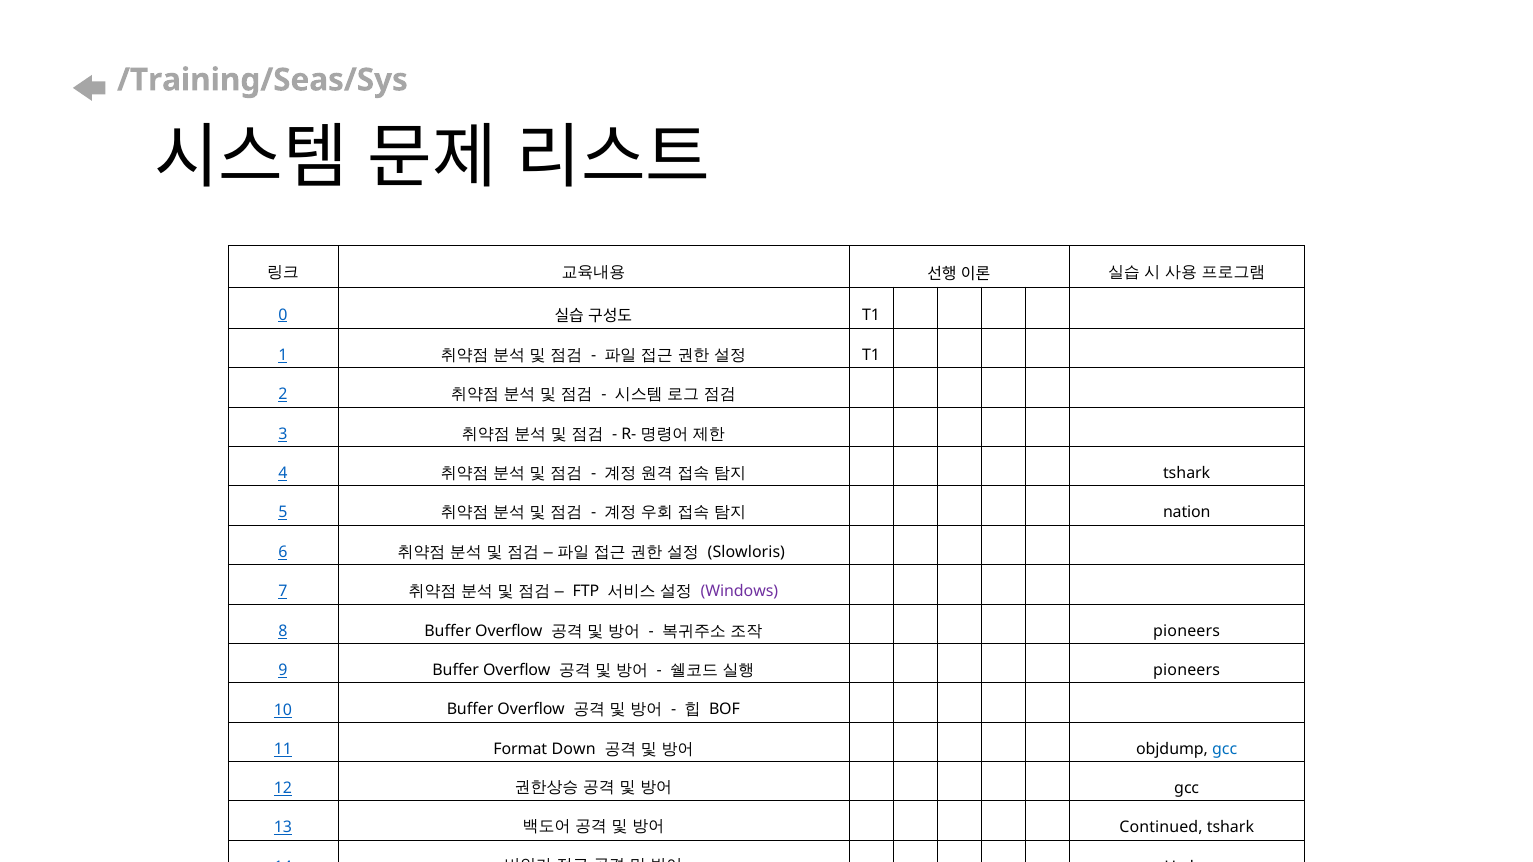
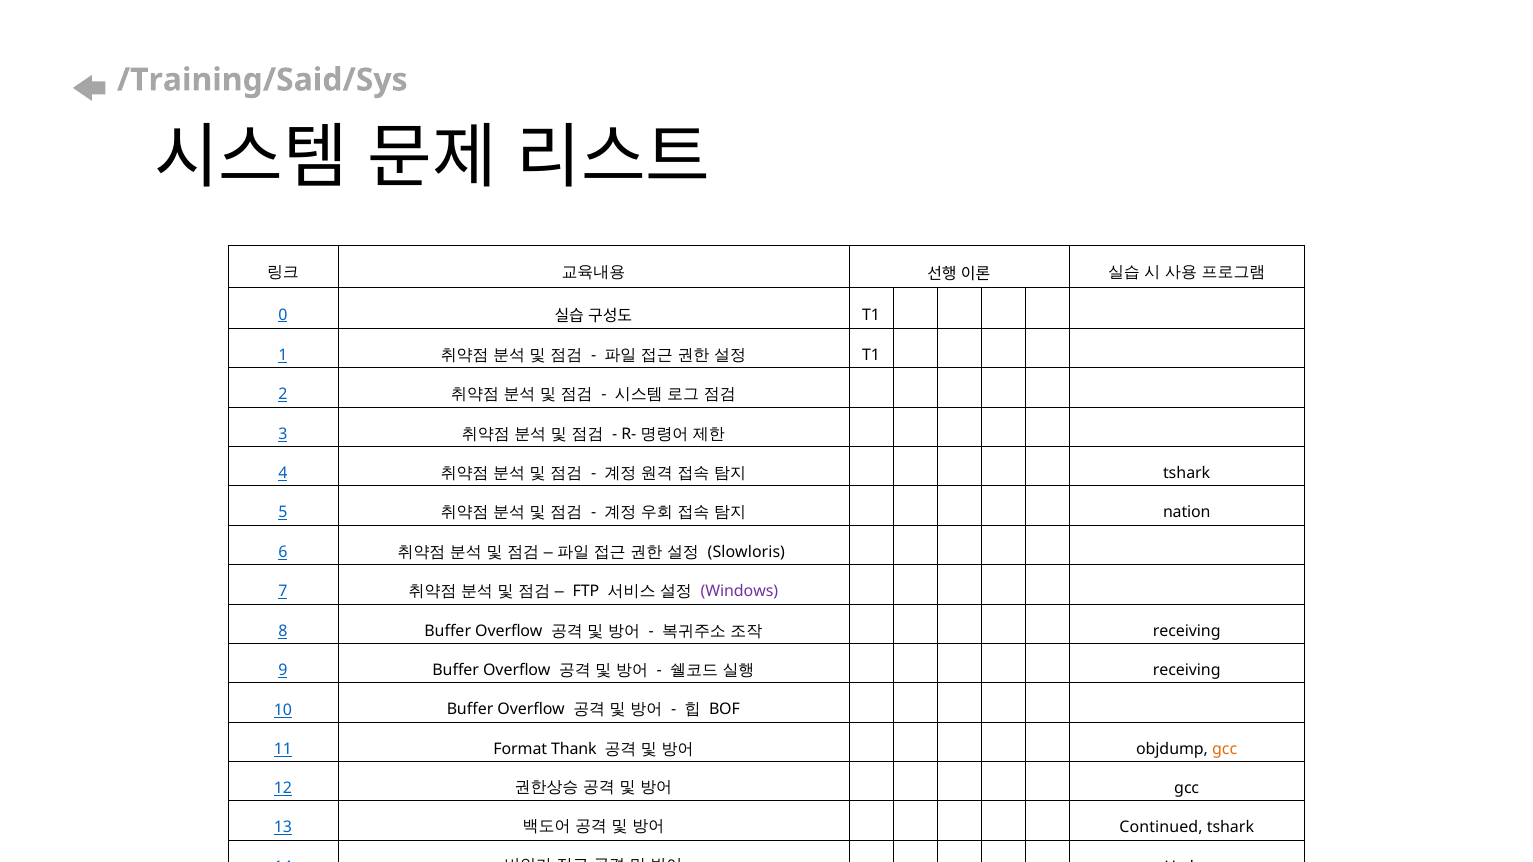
/Training/Seas/Sys: /Training/Seas/Sys -> /Training/Said/Sys (262, 80)
pioneers: pioneers -> receiving (1187, 631)
pioneers: pioneers -> receiving (1187, 671)
Down: Down -> Thank (574, 749)
gcc colour: blue -> orange (1225, 749)
